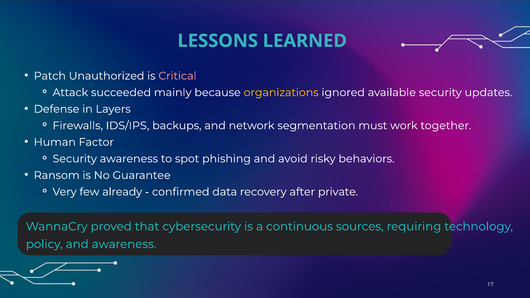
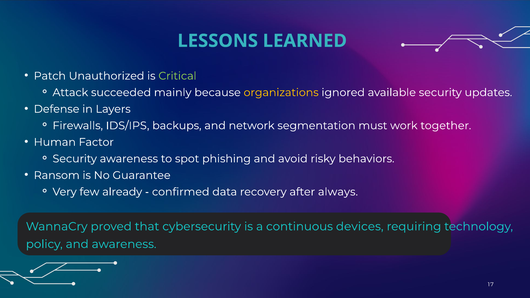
Critical colour: pink -> light green (177, 76)
private: private -> always (338, 192)
sources: sources -> devices (360, 227)
